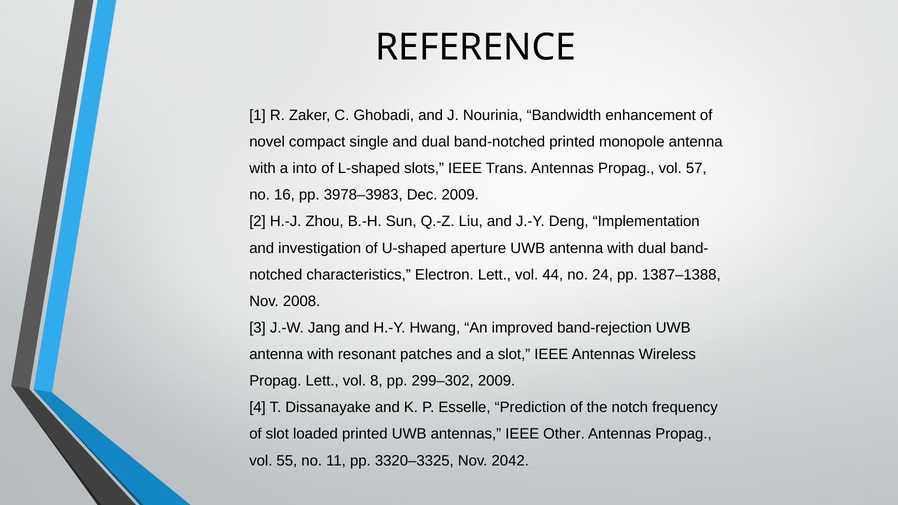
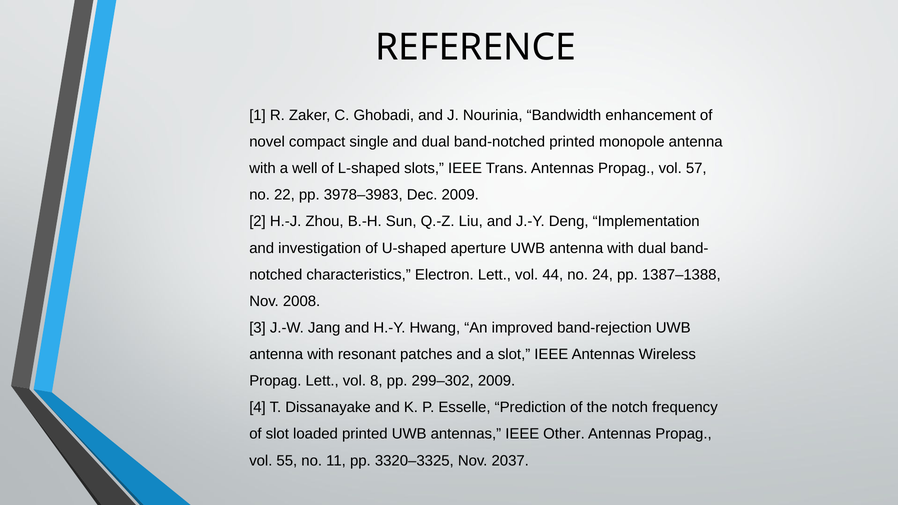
into: into -> well (305, 168)
16: 16 -> 22 (284, 195)
2042: 2042 -> 2037 (510, 461)
